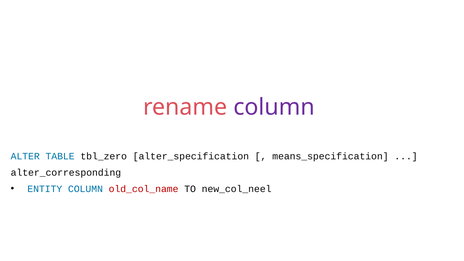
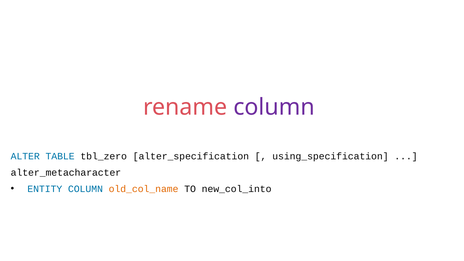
means_specification: means_specification -> using_specification (330, 156)
alter_corresponding: alter_corresponding -> alter_metacharacter (66, 173)
old_col_name colour: red -> orange (144, 189)
new_col_neel: new_col_neel -> new_col_into (237, 189)
